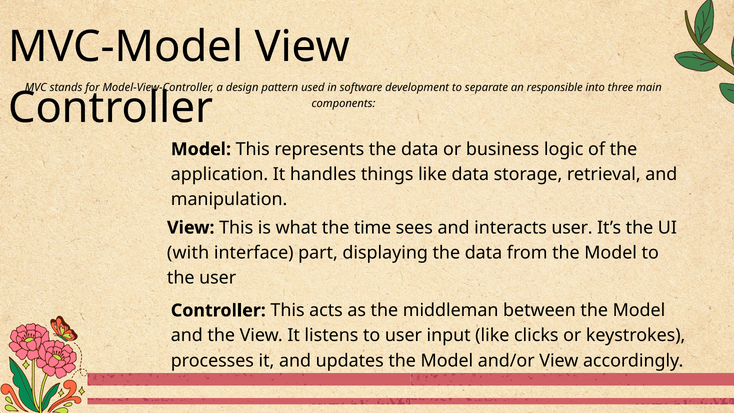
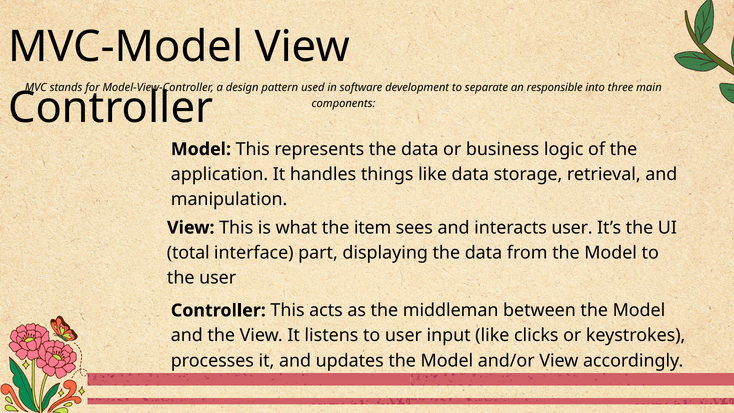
time: time -> item (373, 228)
with: with -> total (188, 253)
